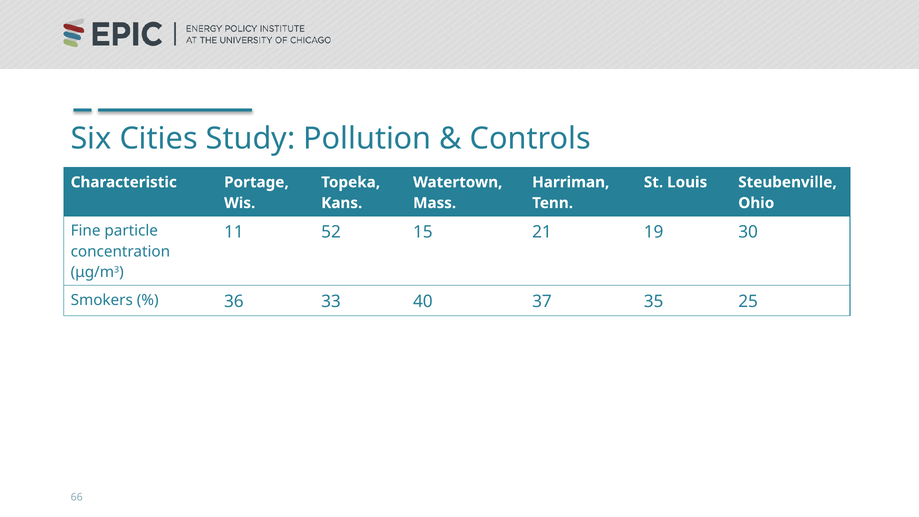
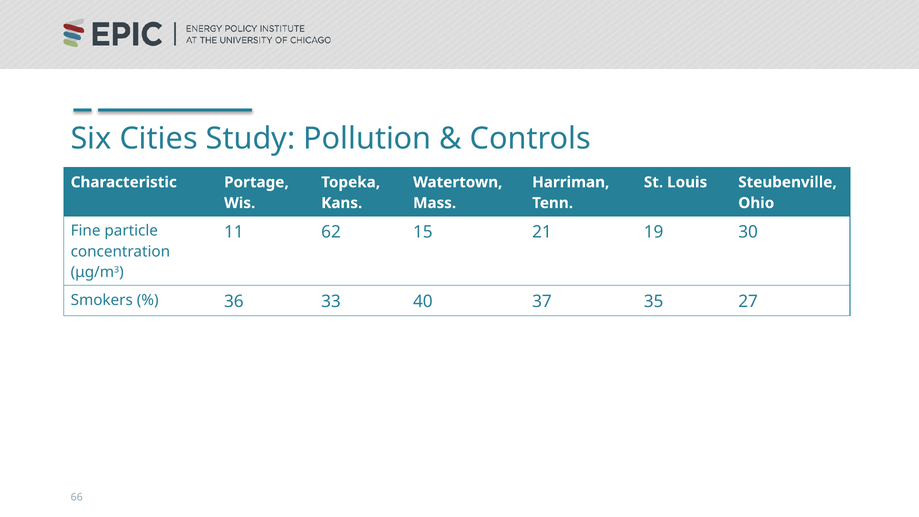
52: 52 -> 62 (331, 232)
25: 25 -> 27 (748, 301)
